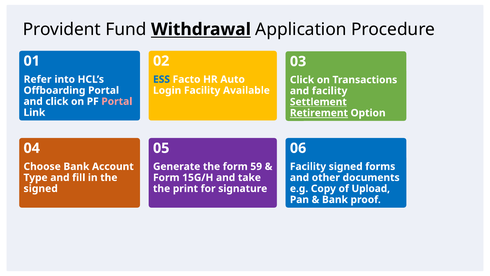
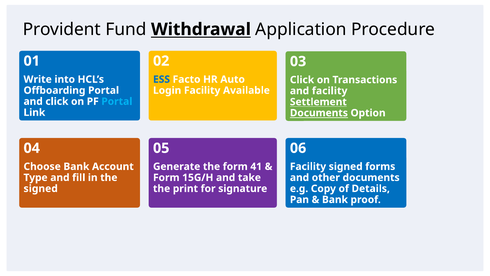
Refer: Refer -> Write (38, 79)
Portal colour: pink -> light blue (117, 101)
Retirement: Retirement -> Documents (319, 113)
59: 59 -> 41 (256, 166)
Upload: Upload -> Details (371, 188)
